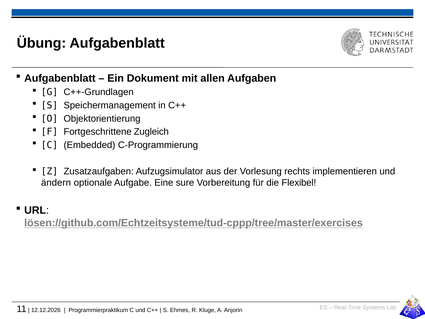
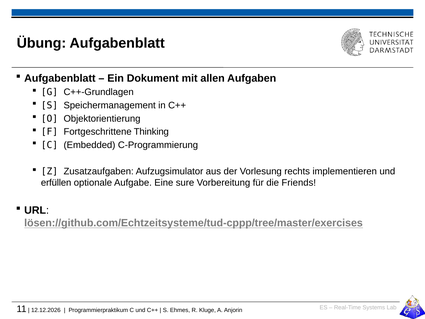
Zugleich: Zugleich -> Thinking (151, 132)
ändern: ändern -> erfüllen (56, 183)
Flexibel: Flexibel -> Friends (299, 183)
